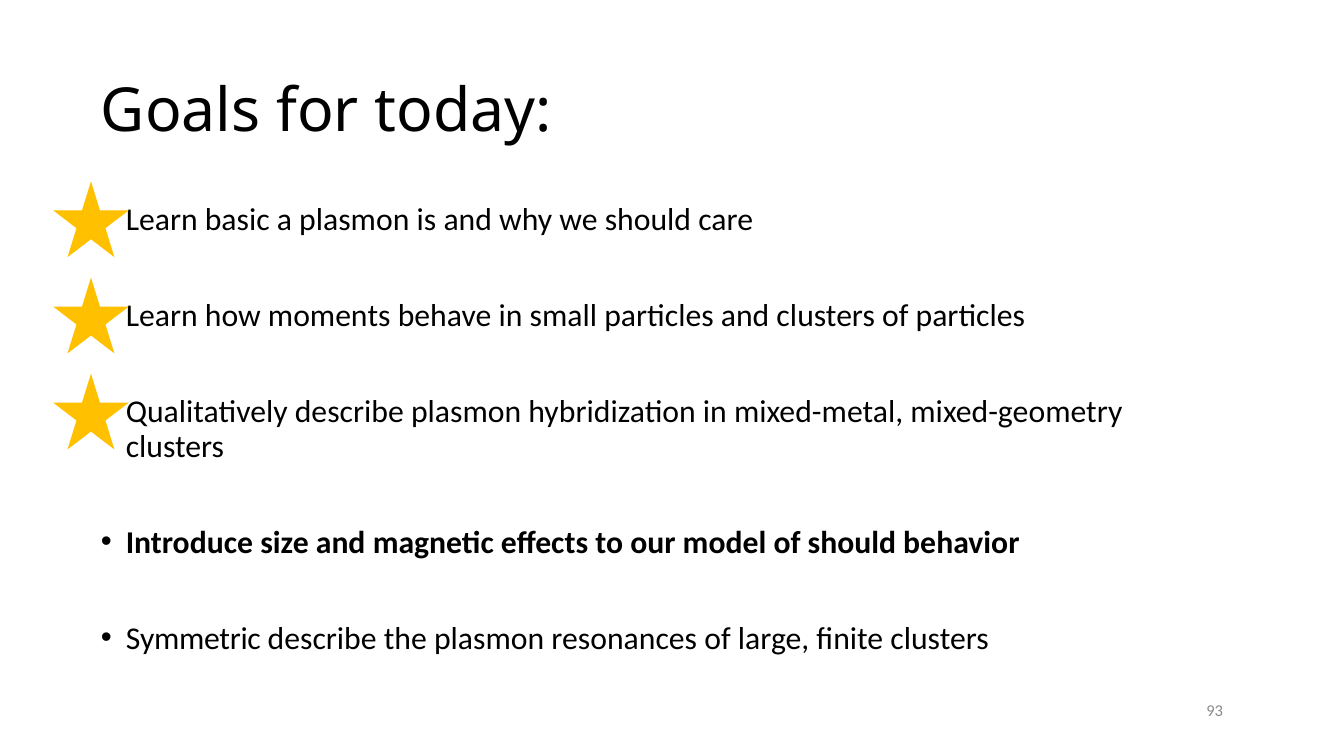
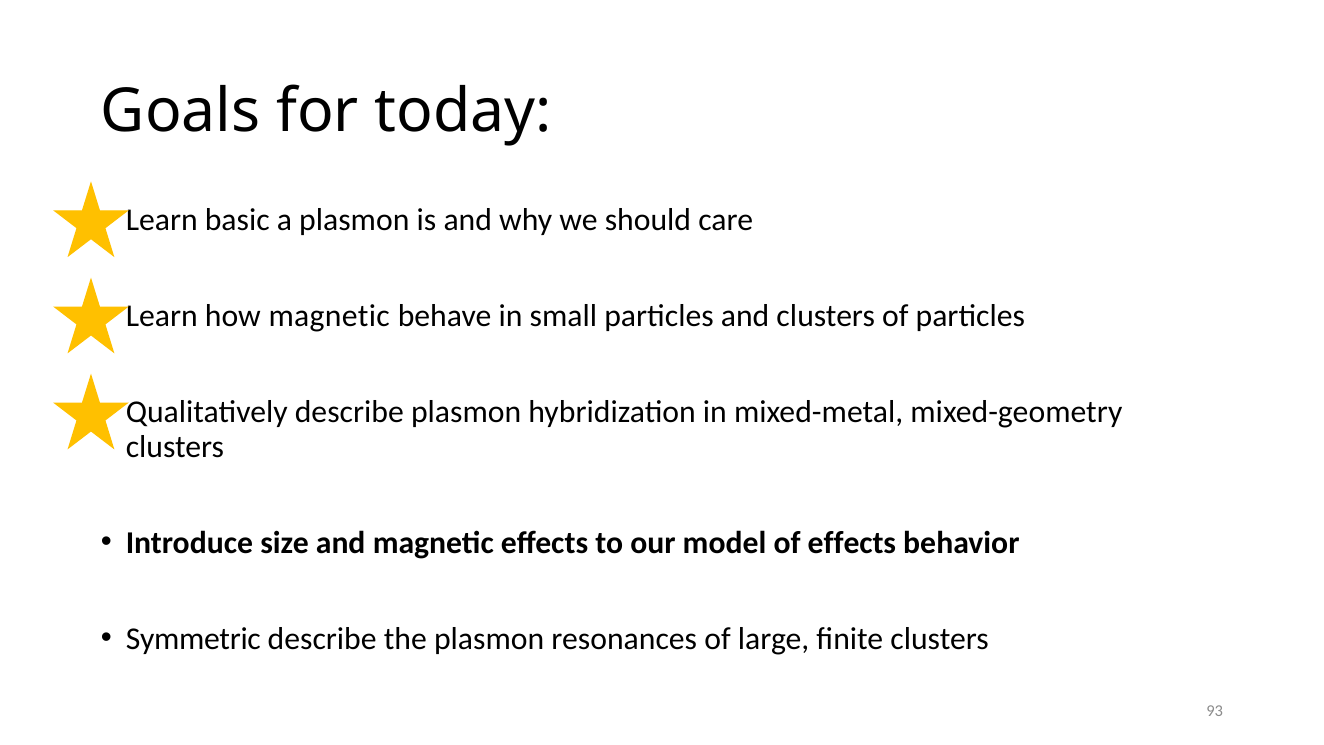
how moments: moments -> magnetic (329, 316)
of should: should -> effects (852, 543)
